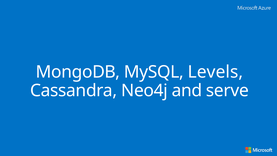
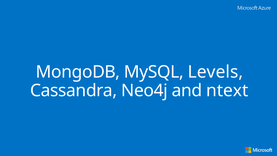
serve: serve -> ntext (227, 91)
